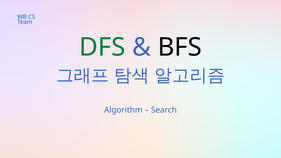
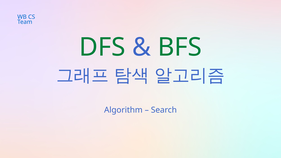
BFS colour: black -> green (180, 47)
